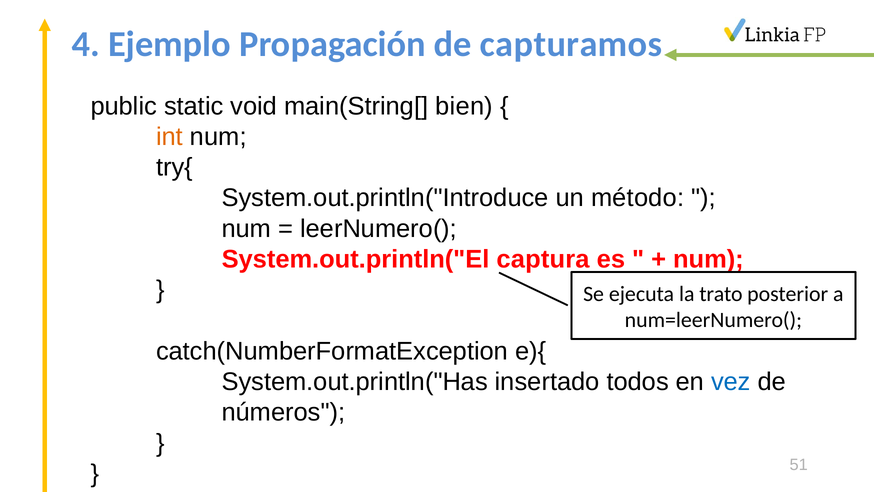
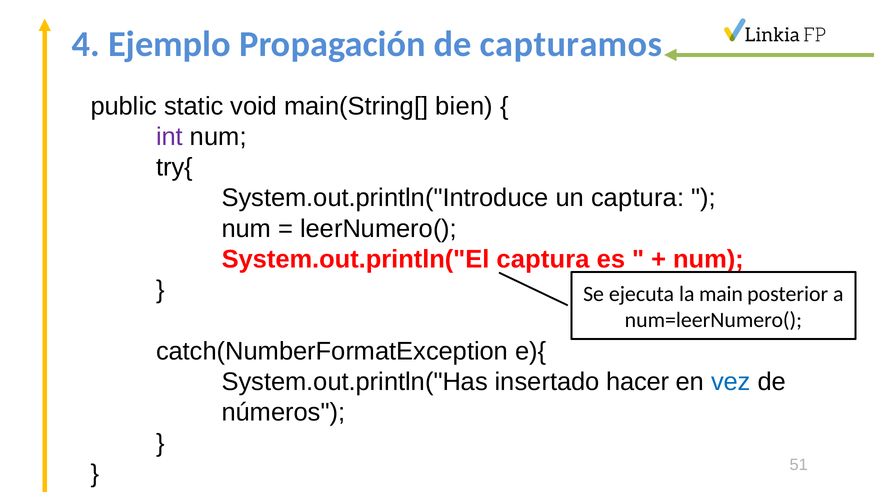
int colour: orange -> purple (170, 137)
un método: método -> captura (638, 198)
trato: trato -> main (721, 294)
todos: todos -> hacer (638, 382)
